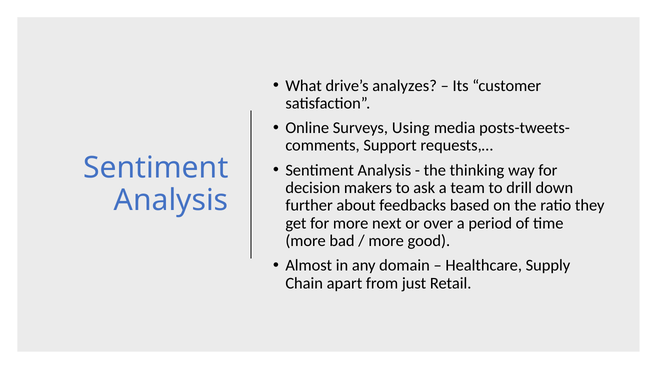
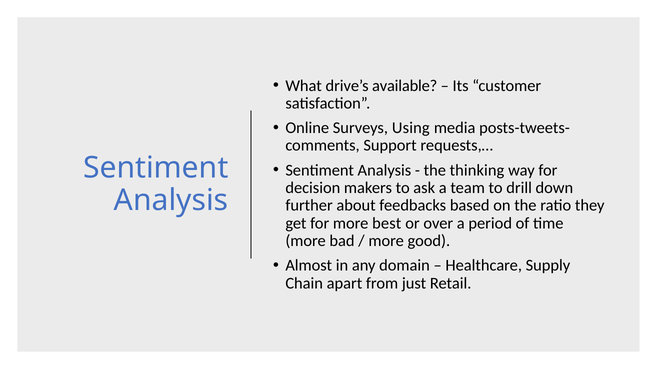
analyzes: analyzes -> available (405, 86)
next: next -> best (387, 224)
